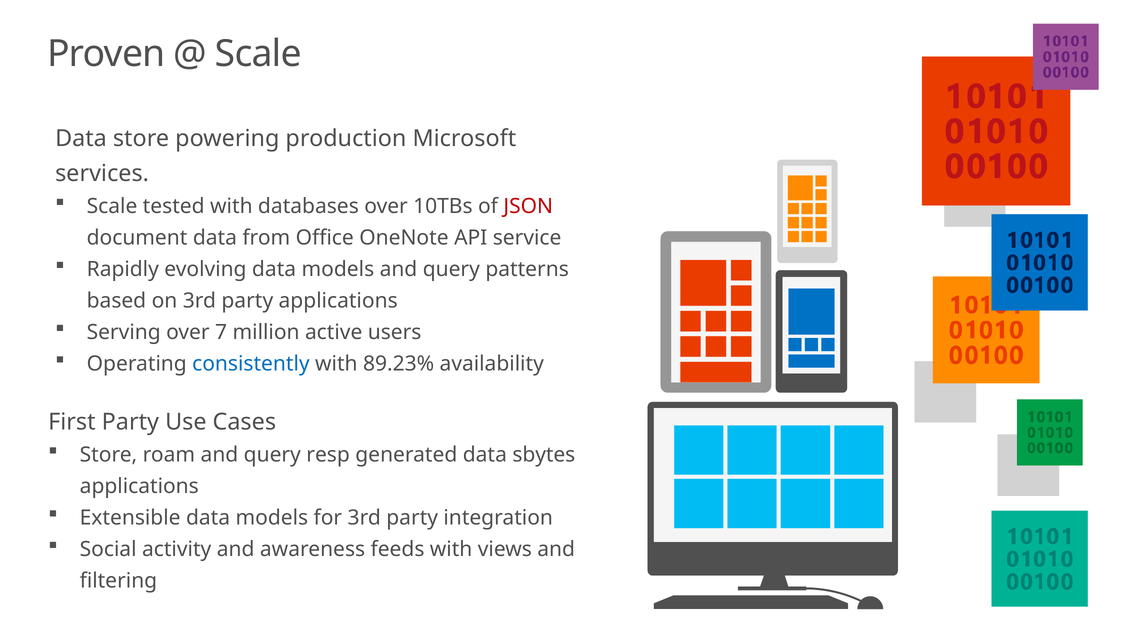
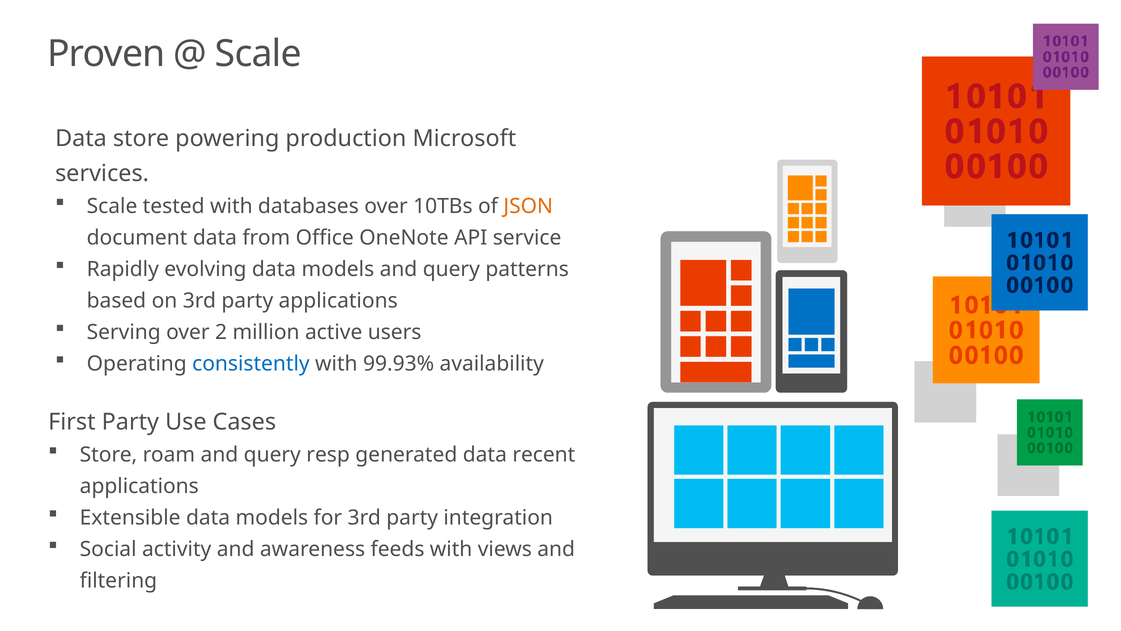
JSON colour: red -> orange (528, 206)
7: 7 -> 2 (221, 332)
89.23%: 89.23% -> 99.93% (399, 364)
sbytes: sbytes -> recent (544, 454)
